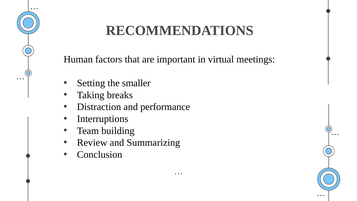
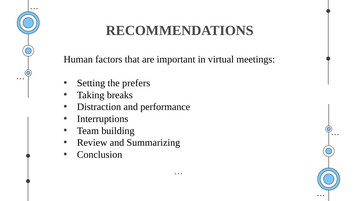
smaller: smaller -> prefers (136, 83)
